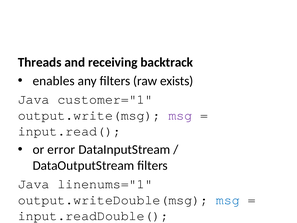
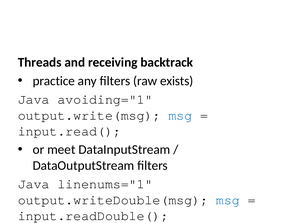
enables: enables -> practice (54, 81)
customer="1: customer="1 -> avoiding="1 (105, 99)
msg colour: purple -> blue (180, 115)
error: error -> meet (61, 149)
